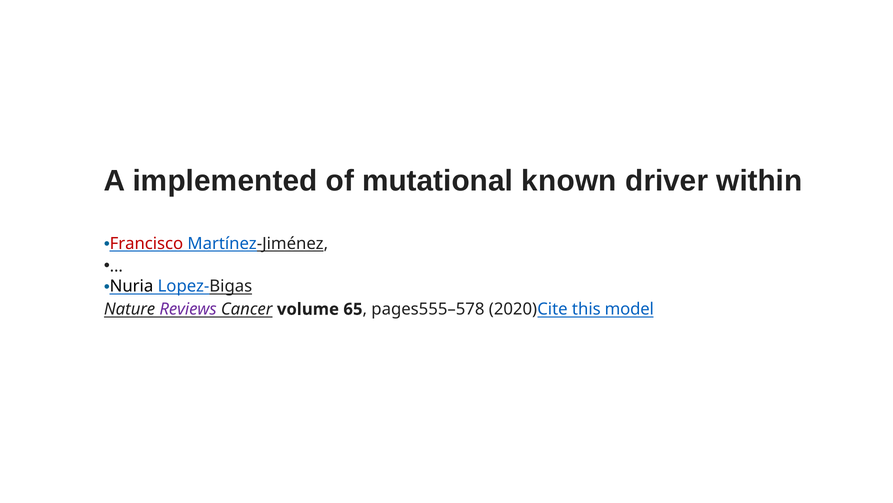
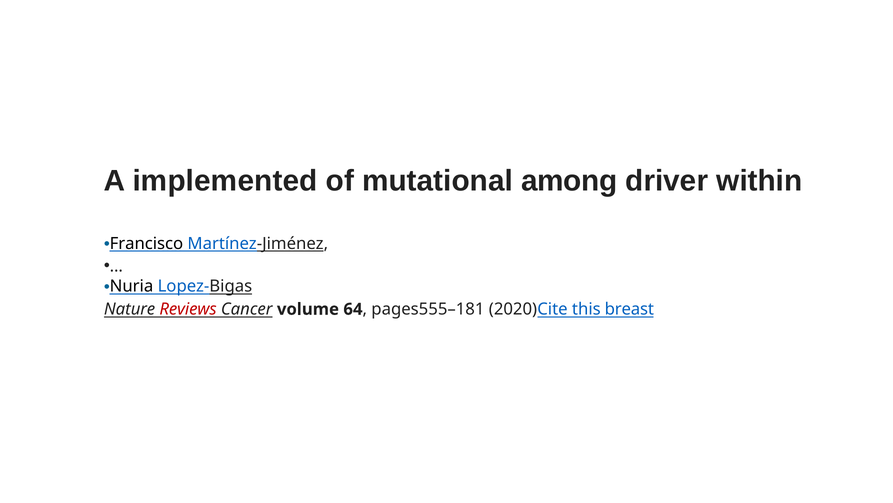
known: known -> among (569, 180)
Francisco colour: red -> black (146, 243)
Reviews colour: purple -> red (188, 309)
65: 65 -> 64 (353, 309)
pages555–578: pages555–578 -> pages555–181 (428, 309)
model: model -> breast (629, 309)
